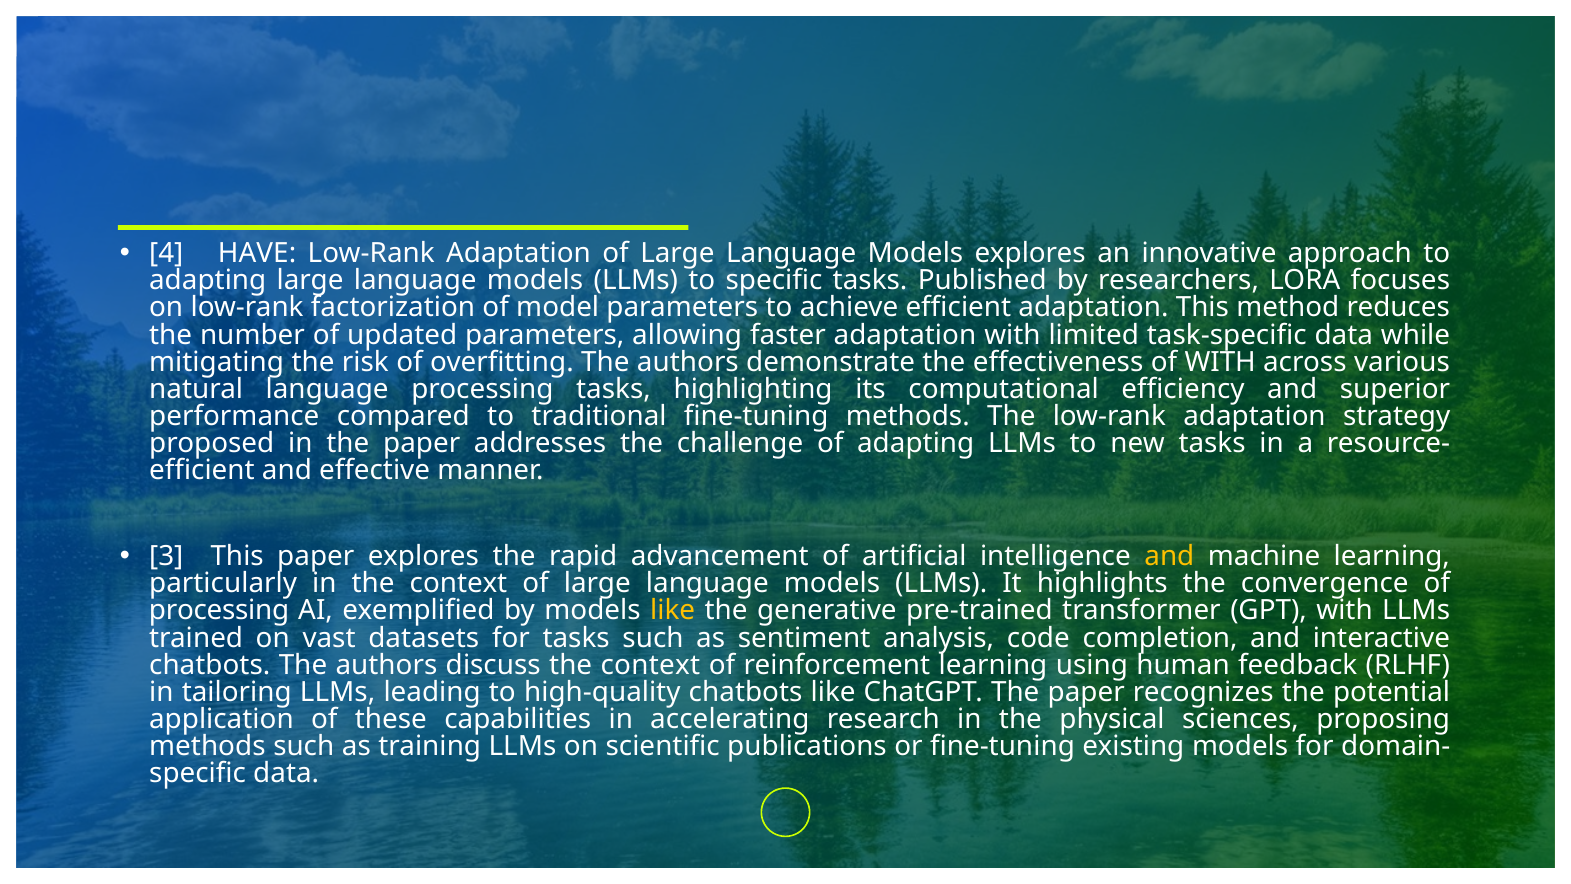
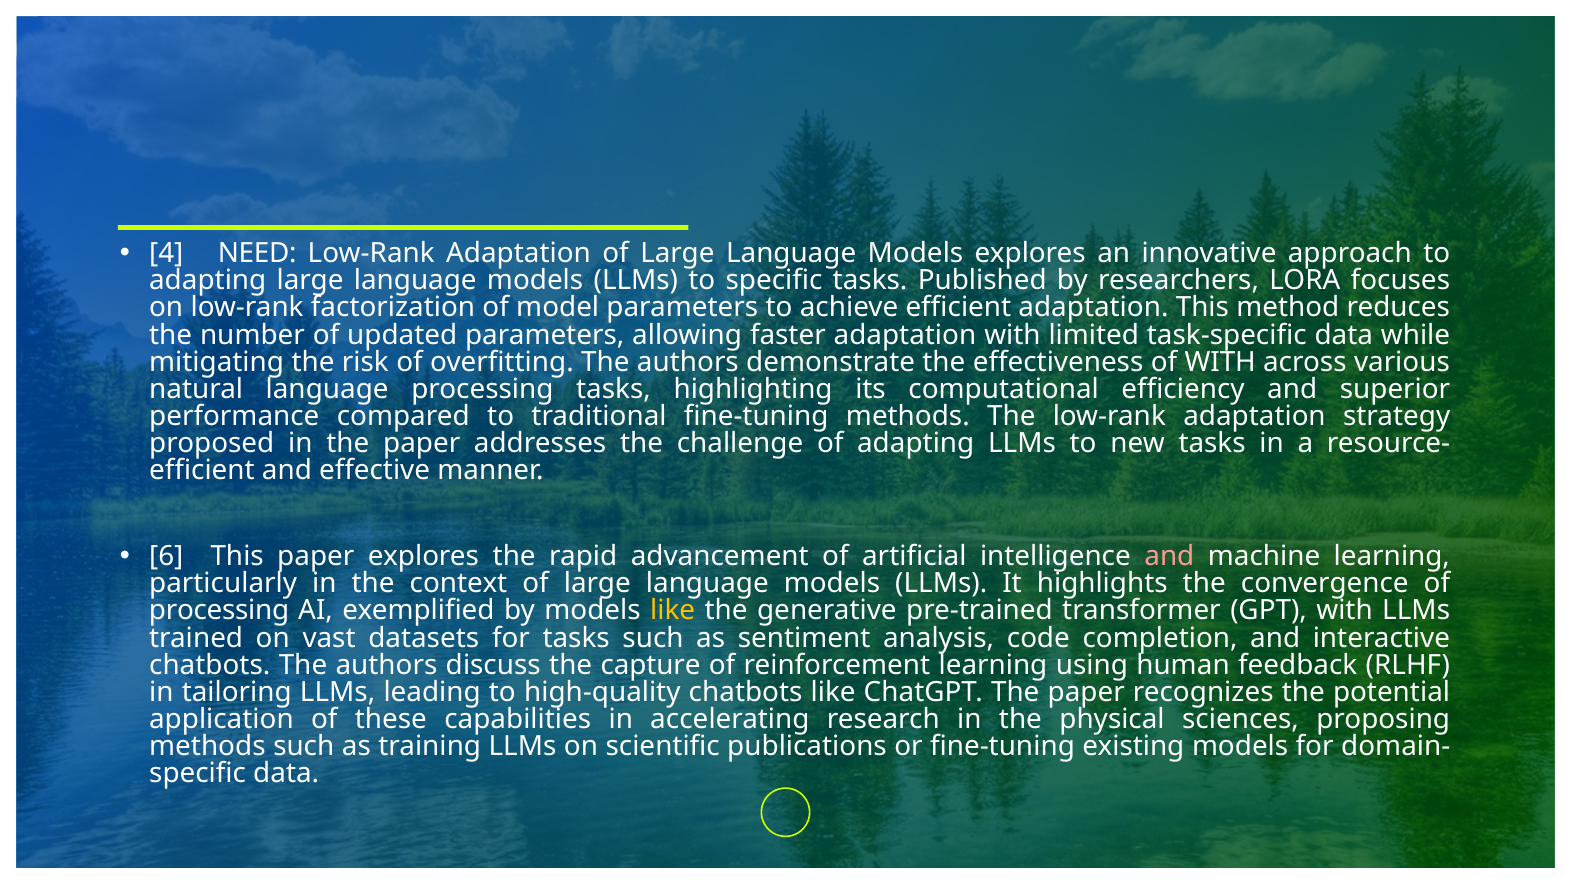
HAVE: HAVE -> NEED (257, 254)
3: 3 -> 6 (166, 556)
and colour: yellow -> pink (1169, 556)
discuss the context: context -> capture (651, 665)
